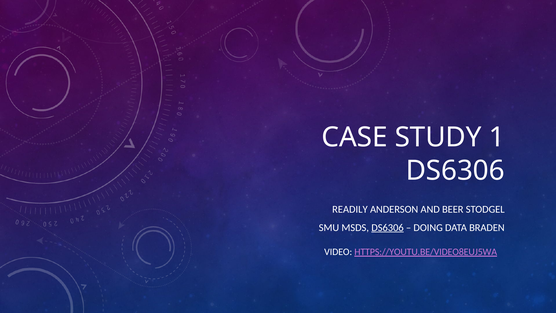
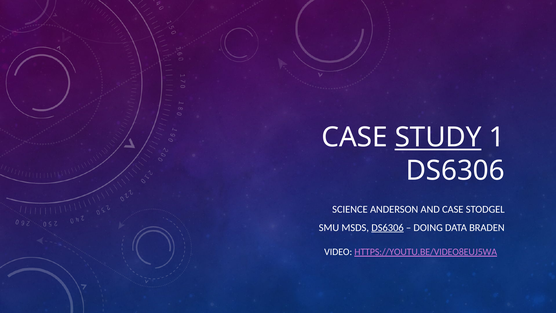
STUDY underline: none -> present (438, 137)
READILY: READILY -> SCIENCE (350, 209)
AND BEER: BEER -> CASE (453, 209)
